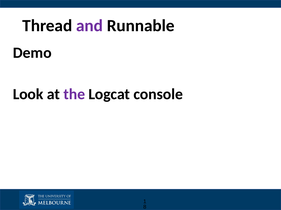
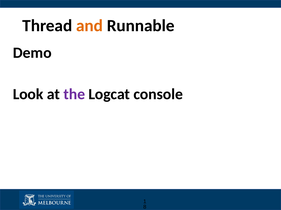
and colour: purple -> orange (90, 26)
